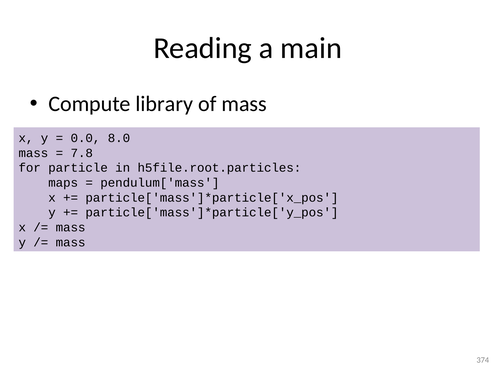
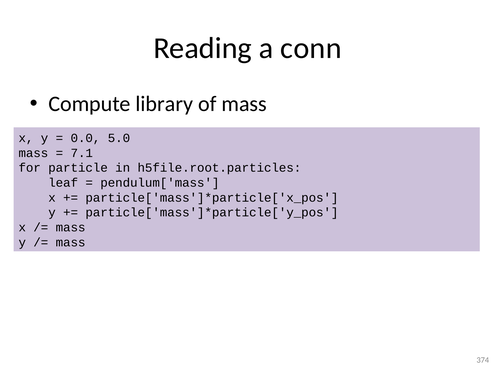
main: main -> conn (311, 48)
8.0: 8.0 -> 5.0 (119, 138)
7.8: 7.8 -> 7.1 (82, 153)
maps: maps -> leaf (63, 183)
